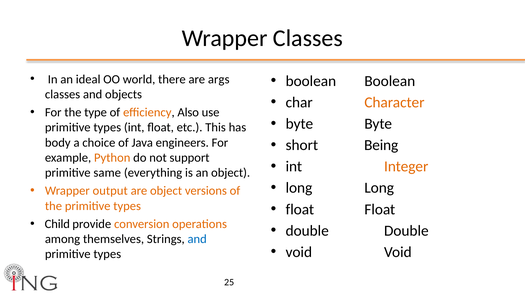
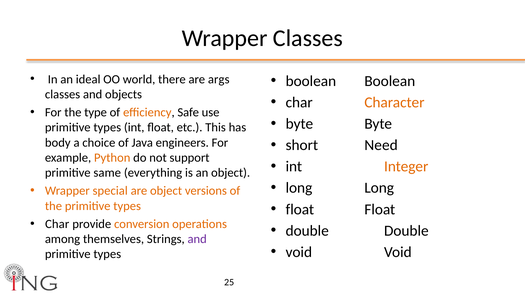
Also: Also -> Safe (188, 113)
Being: Being -> Need (381, 145)
output: output -> special (110, 191)
Child: Child -> Char (57, 224)
and colour: blue -> purple (197, 239)
